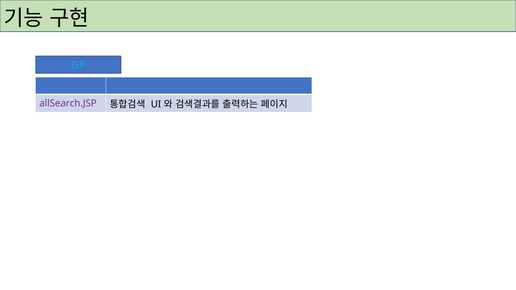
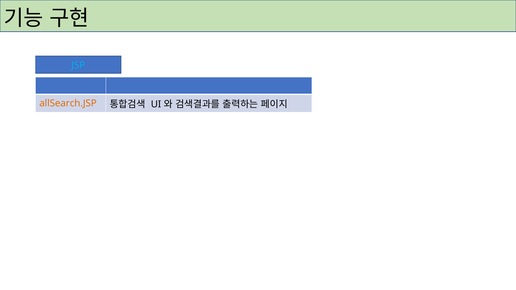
allSearch.JSP colour: purple -> orange (68, 103)
